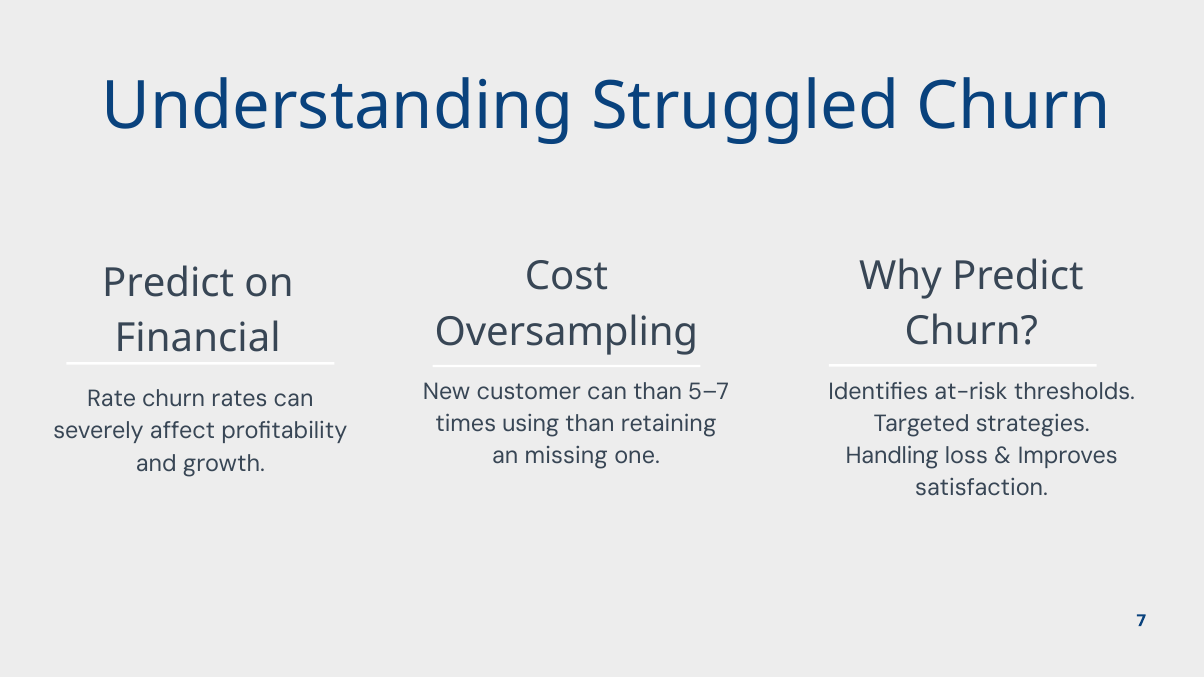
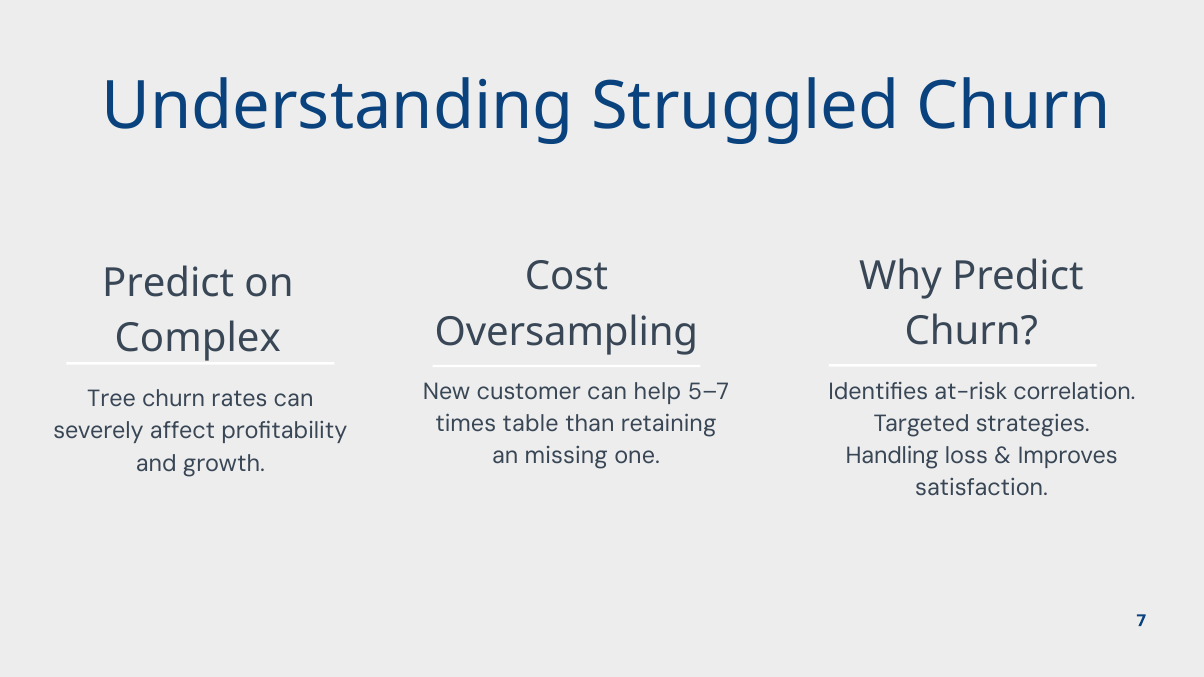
Financial: Financial -> Complex (198, 339)
can than: than -> help (657, 392)
thresholds: thresholds -> correlation (1074, 392)
Rate: Rate -> Tree (111, 399)
using: using -> table (531, 424)
